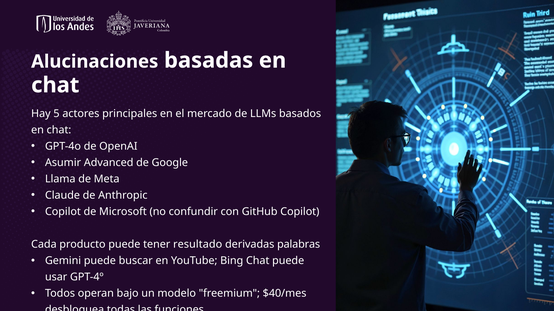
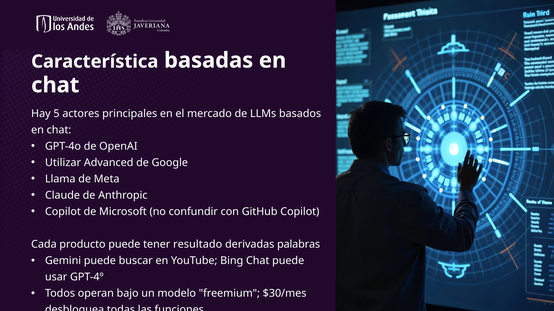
Alucinaciones: Alucinaciones -> Característica (95, 62)
Asumir: Asumir -> Utilizar (63, 163)
$40/mes: $40/mes -> $30/mes (285, 294)
